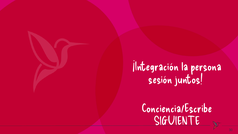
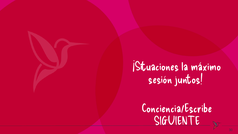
¡Integración: ¡Integración -> ¡Situaciones (156, 67)
persona: persona -> máximo (206, 67)
